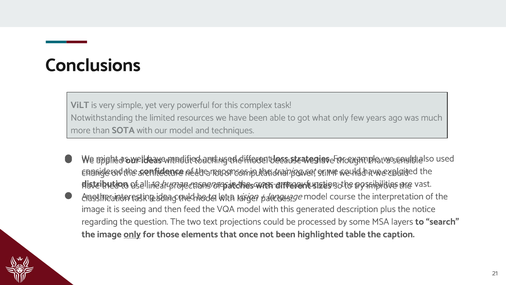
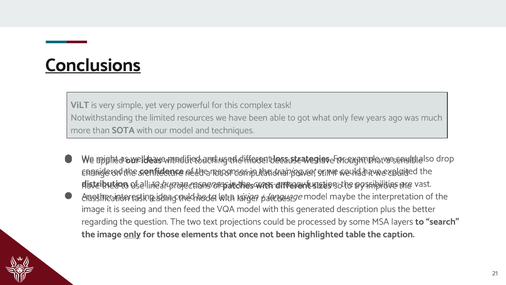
Conclusions underline: none -> present (93, 65)
also used: used -> drop (445, 158)
course: course -> maybe (343, 196)
notice: notice -> better (424, 209)
